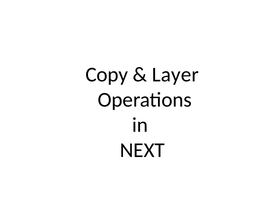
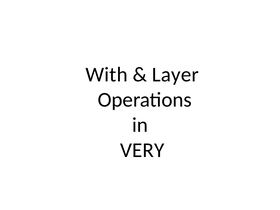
Copy: Copy -> With (107, 74)
NEXT: NEXT -> VERY (142, 150)
